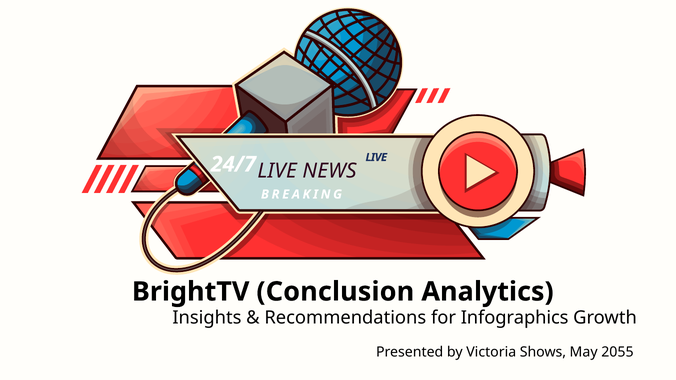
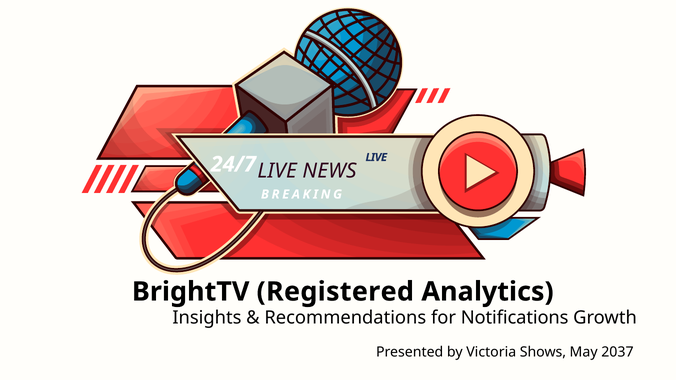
Conclusion: Conclusion -> Registered (335, 292)
Infographics: Infographics -> Notifications (515, 318)
2055: 2055 -> 2037 (617, 352)
